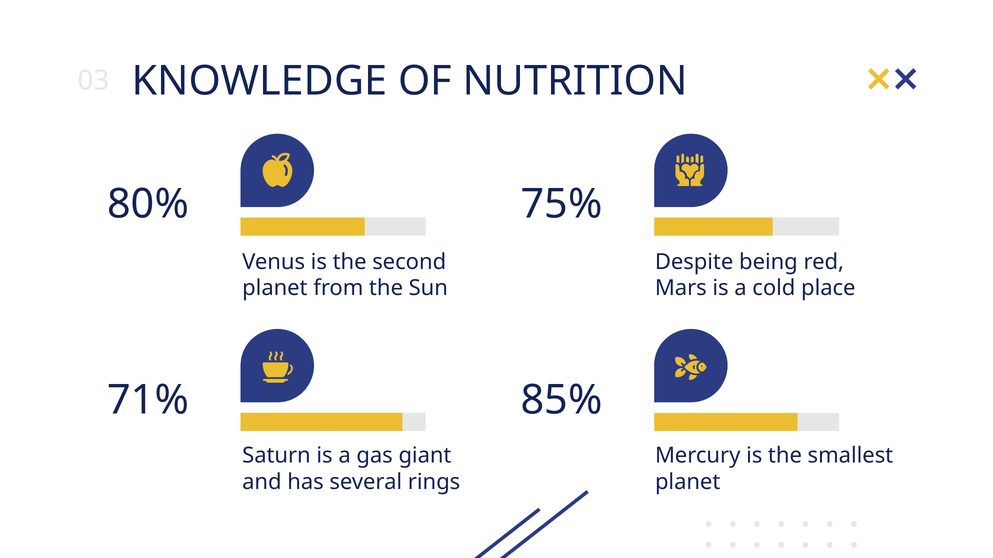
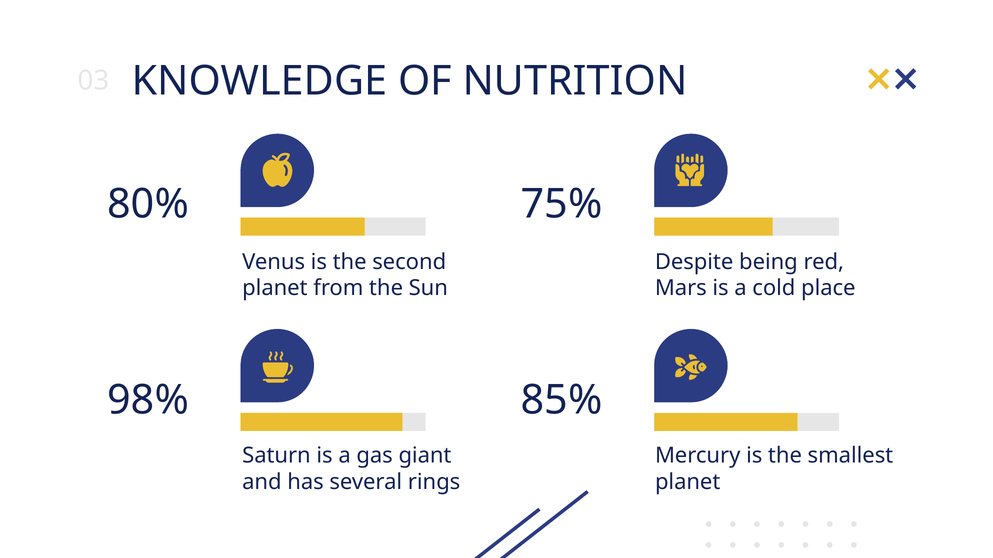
71%: 71% -> 98% (148, 401)
